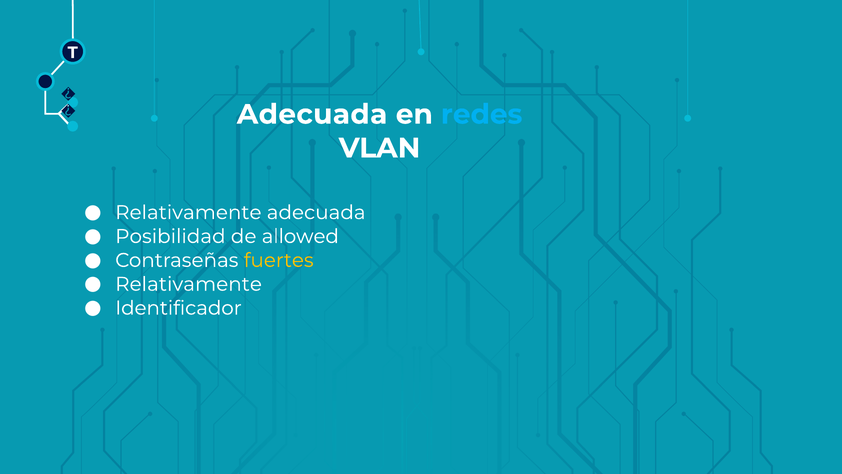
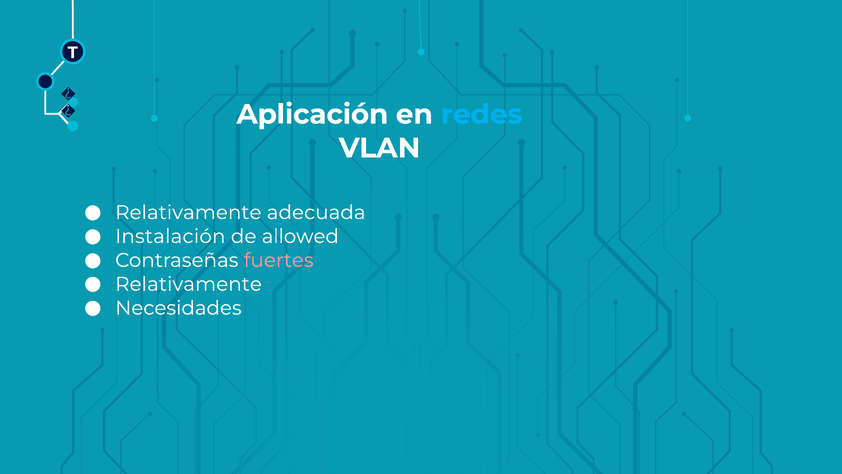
Adecuada: Adecuada -> Aplicación (312, 114)
Posibilidad: Posibilidad -> Instalación (170, 236)
fuertes colour: yellow -> pink (279, 260)
Identificador: Identificador -> Necesidades (178, 308)
